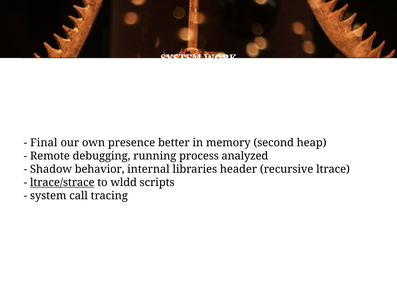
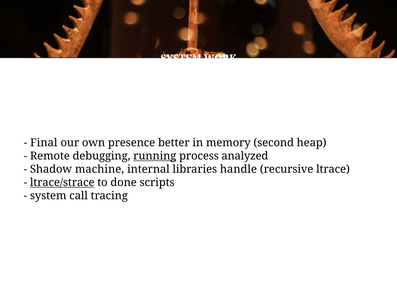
running underline: none -> present (155, 156)
behavior: behavior -> machine (100, 169)
header: header -> handle (238, 169)
wldd: wldd -> done (124, 182)
